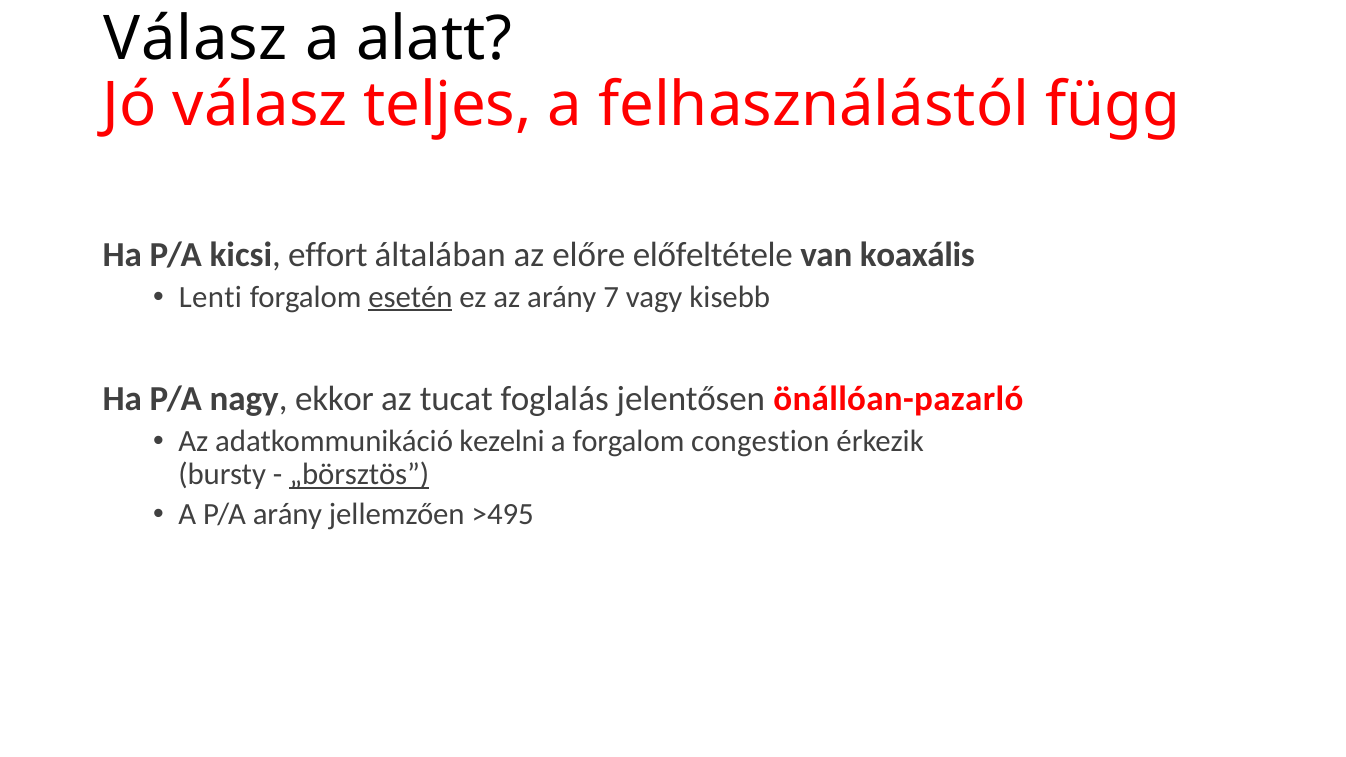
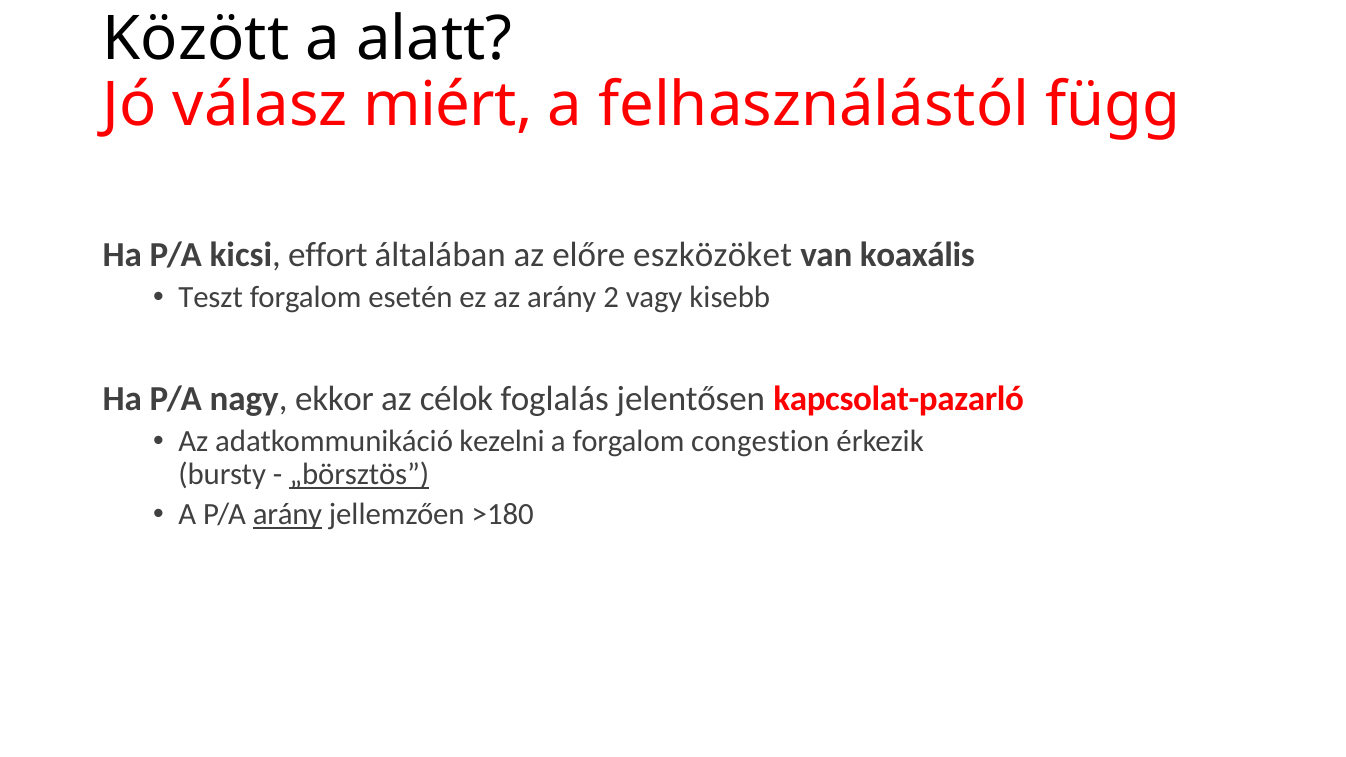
Válasz: Válasz -> Között (196, 39)
teljes: teljes -> miért (448, 105)
előfeltétele: előfeltétele -> eszközöket (713, 255)
Lenti: Lenti -> Teszt (211, 297)
esetén underline: present -> none (410, 297)
7: 7 -> 2 (611, 297)
tucat: tucat -> célok (456, 399)
önállóan-pazarló: önállóan-pazarló -> kapcsolat-pazarló (899, 399)
arány underline: none -> present (287, 515)
>495: >495 -> >180 (503, 515)
